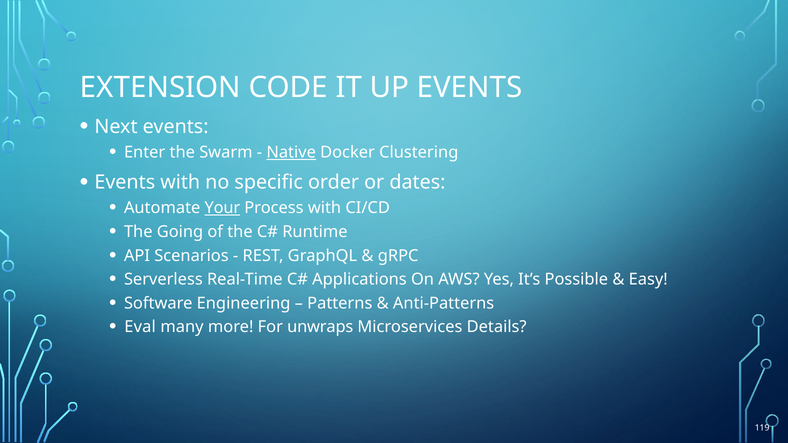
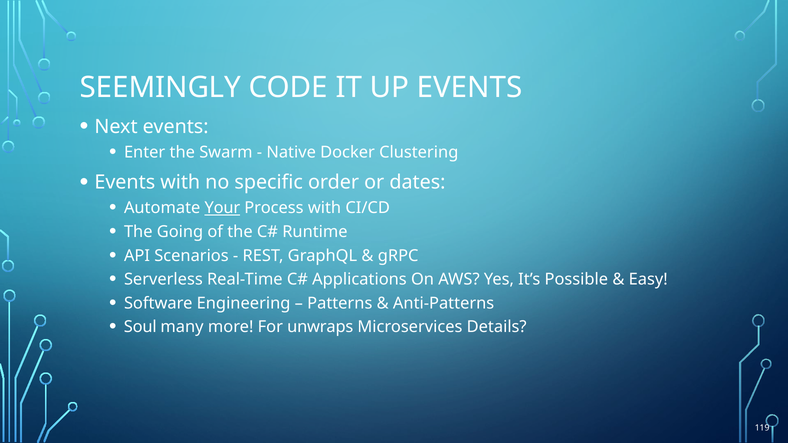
EXTENSION: EXTENSION -> SEEMINGLY (160, 88)
Native underline: present -> none (291, 152)
Eval: Eval -> Soul (140, 327)
